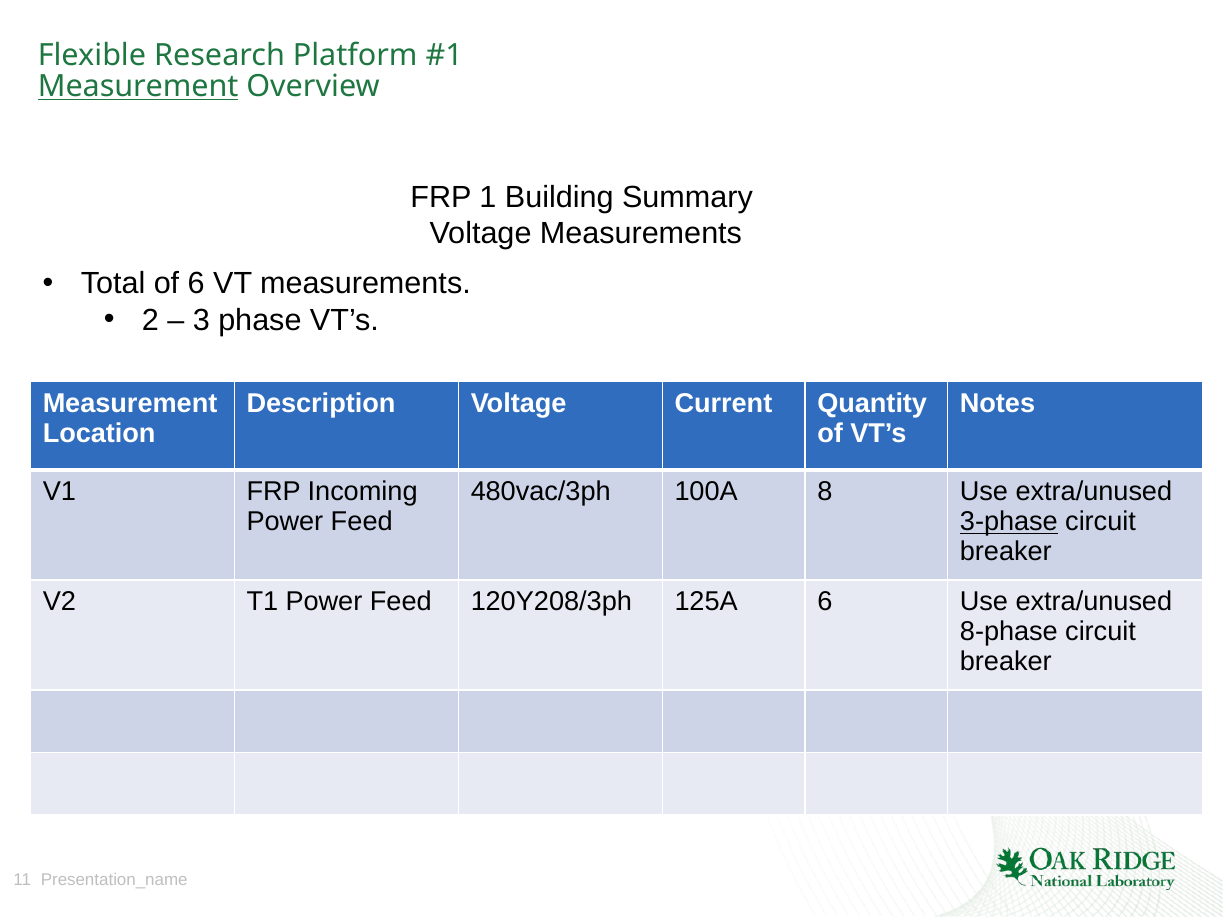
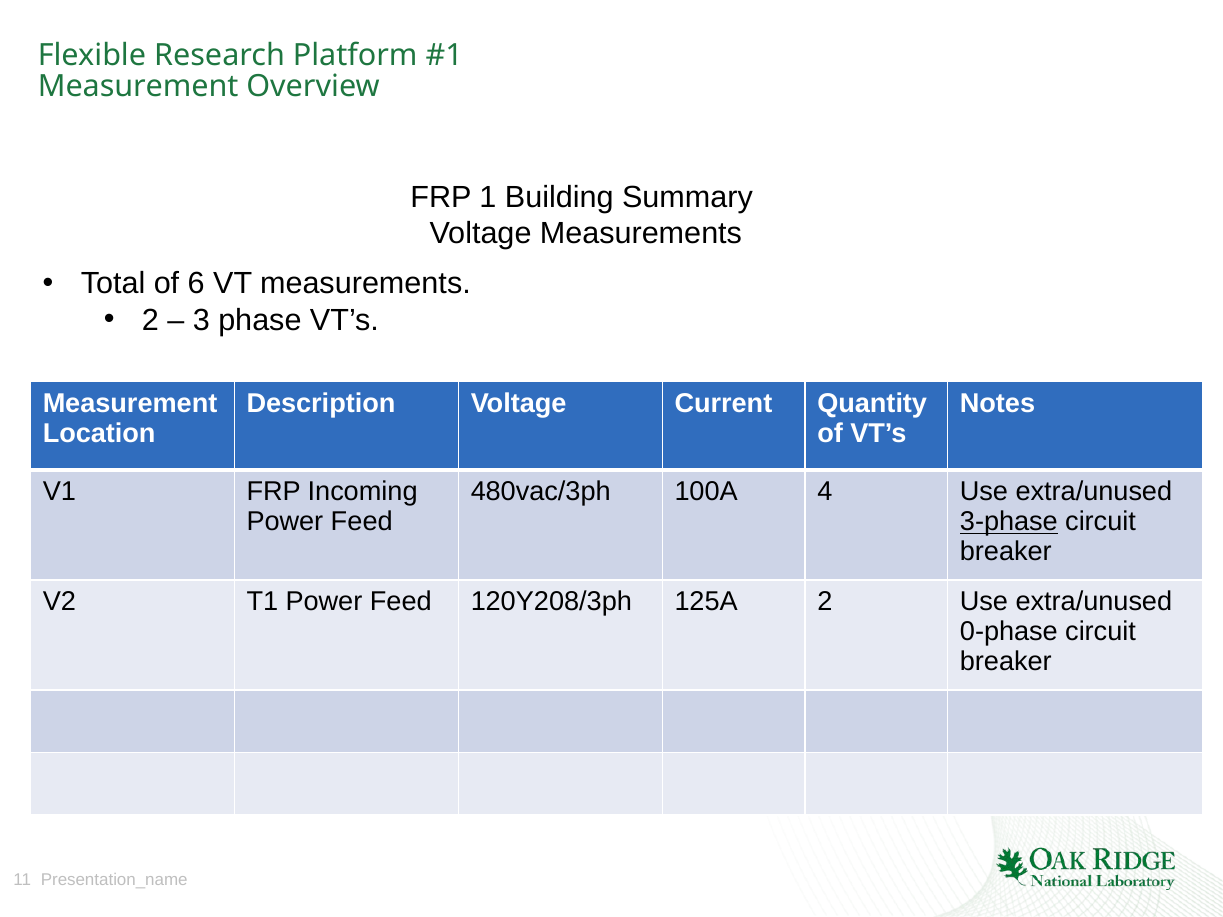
Measurement underline: present -> none (138, 86)
8: 8 -> 4 (825, 492)
125A 6: 6 -> 2 (825, 602)
8-phase: 8-phase -> 0-phase (1009, 632)
